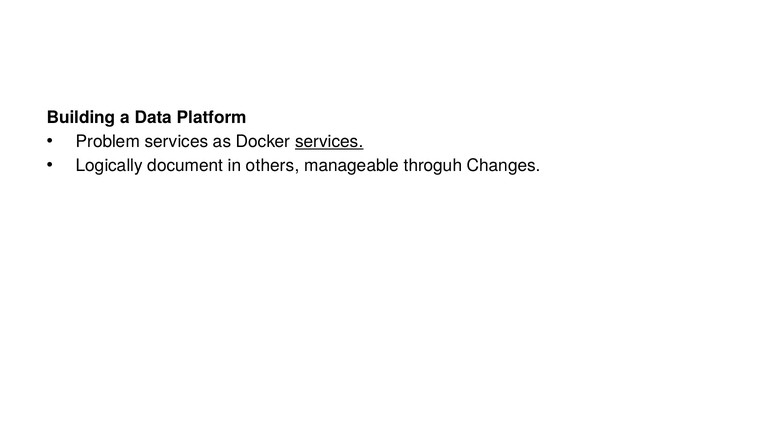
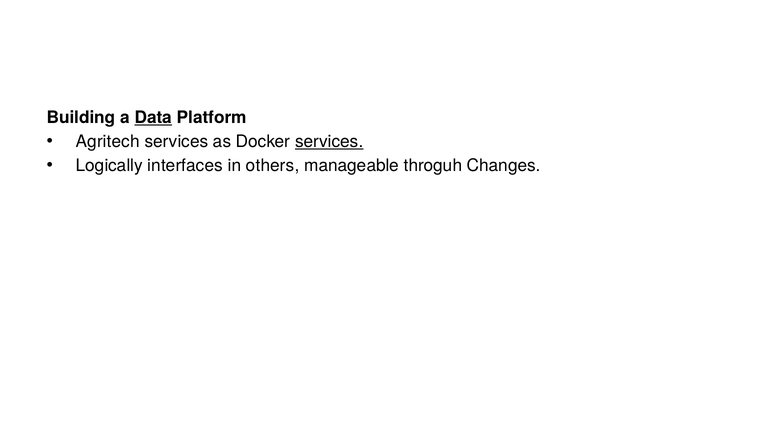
Data underline: none -> present (153, 118)
Problem: Problem -> Agritech (108, 142)
document: document -> interfaces (185, 166)
